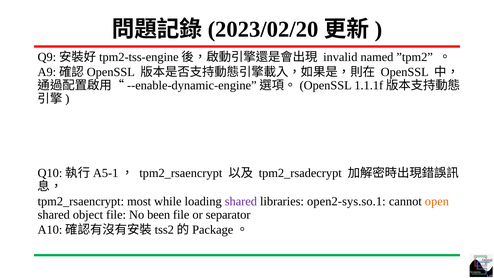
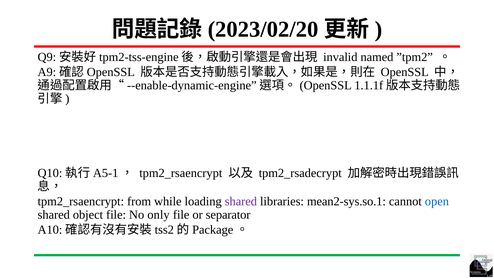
most: most -> from (139, 201)
open2-sys.so.1: open2-sys.so.1 -> mean2-sys.so.1 (346, 201)
open colour: orange -> blue (437, 201)
been: been -> only (159, 215)
